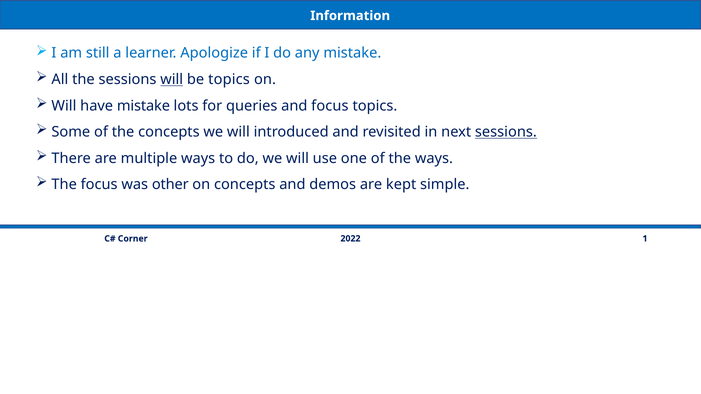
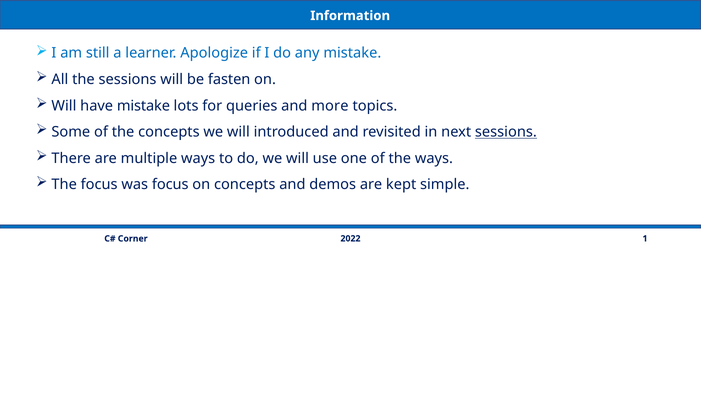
will underline: present -> none (172, 79)
be topics: topics -> fasten (229, 79)
and focus: focus -> more (330, 106)
was other: other -> focus (170, 185)
